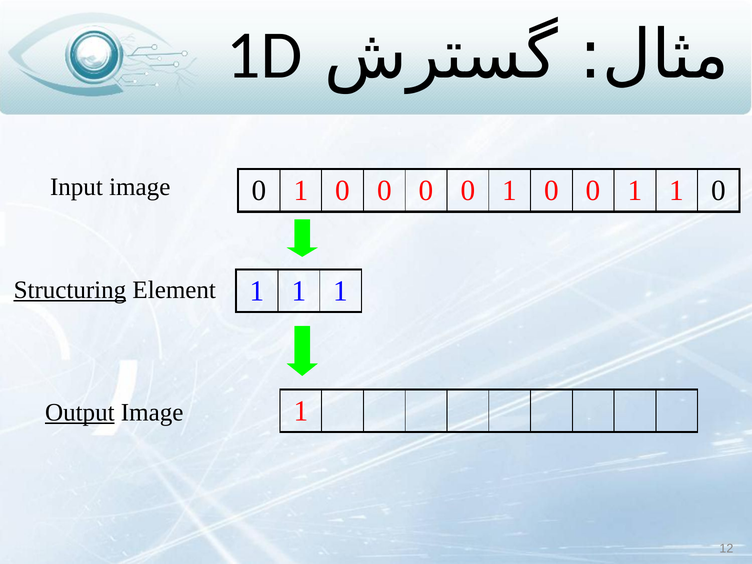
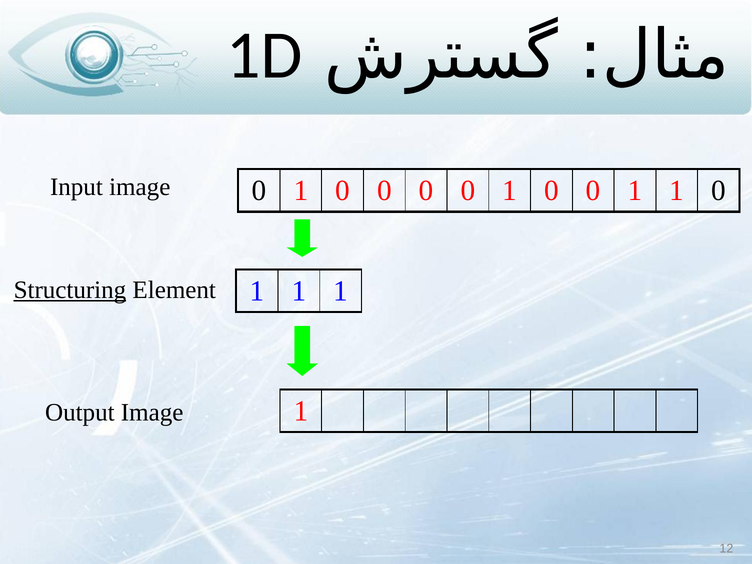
Output underline: present -> none (80, 412)
